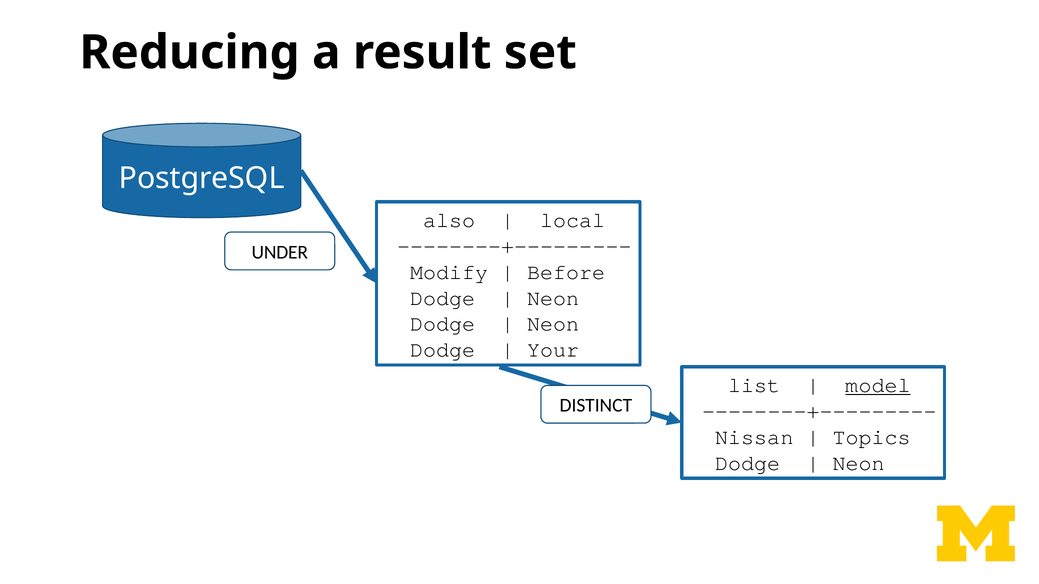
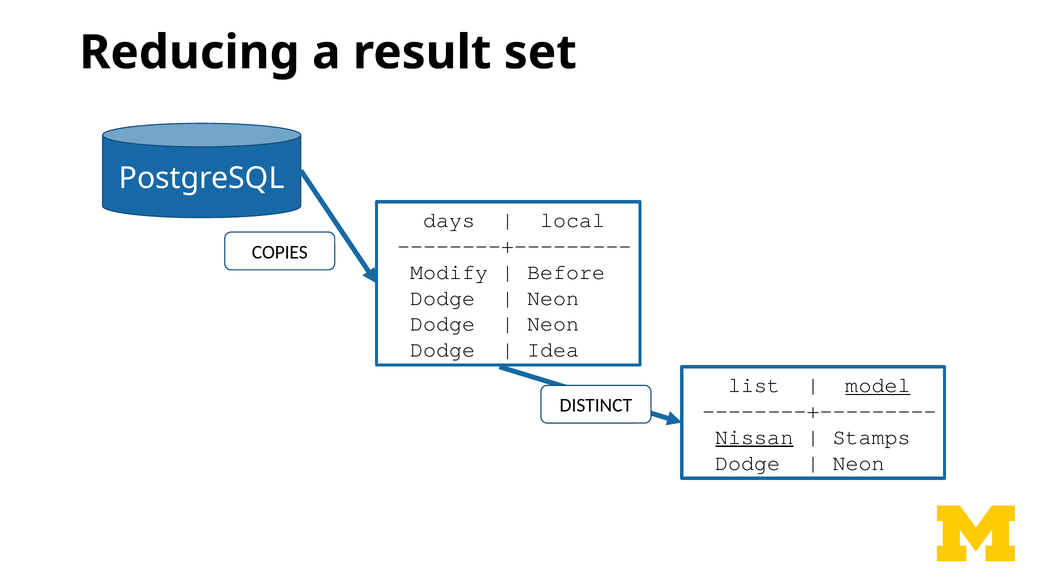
also: also -> days (449, 220)
UNDER: UNDER -> COPIES (280, 252)
Your: Your -> Idea (553, 350)
Nissan underline: none -> present (754, 437)
Topics: Topics -> Stamps (872, 437)
